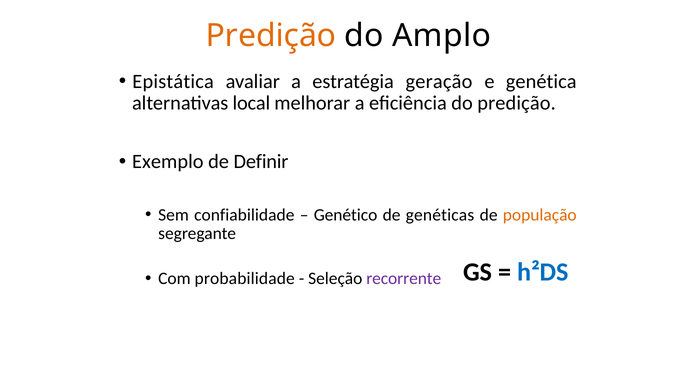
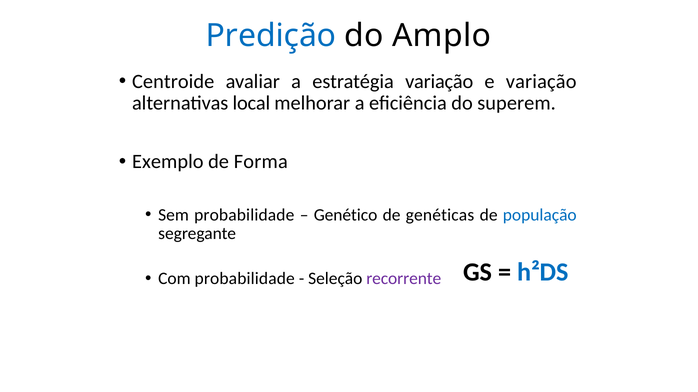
Predição colour: orange -> blue (271, 36)
Epistática: Epistática -> Centroide (173, 81)
estratégia geração: geração -> variação (439, 81)
e genética: genética -> variação (541, 81)
do predição: predição -> superem (517, 103)
Definir: Definir -> Forma (261, 162)
Sem confiabilidade: confiabilidade -> probabilidade (244, 215)
população colour: orange -> blue (540, 215)
